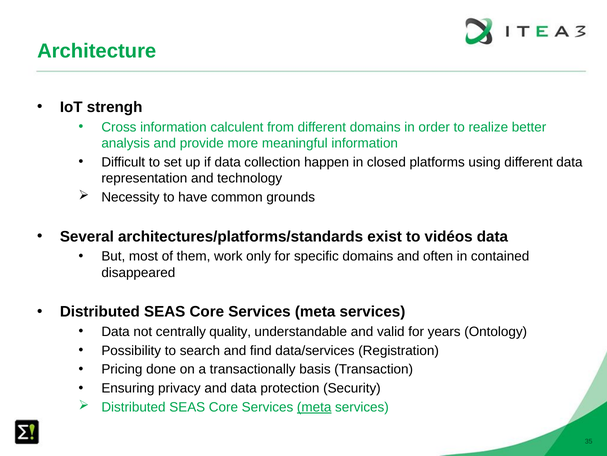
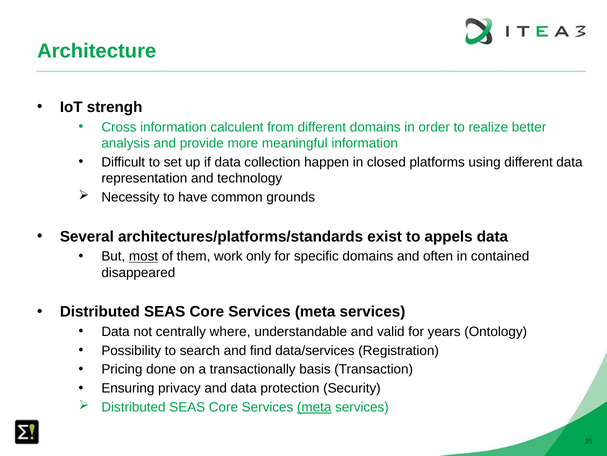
vidéos: vidéos -> appels (449, 236)
most underline: none -> present (144, 256)
quality: quality -> where (230, 331)
